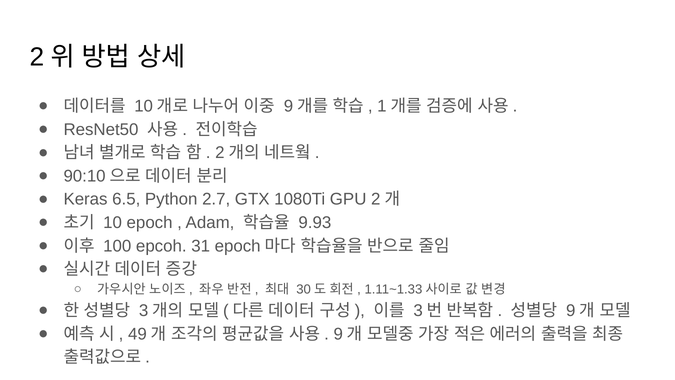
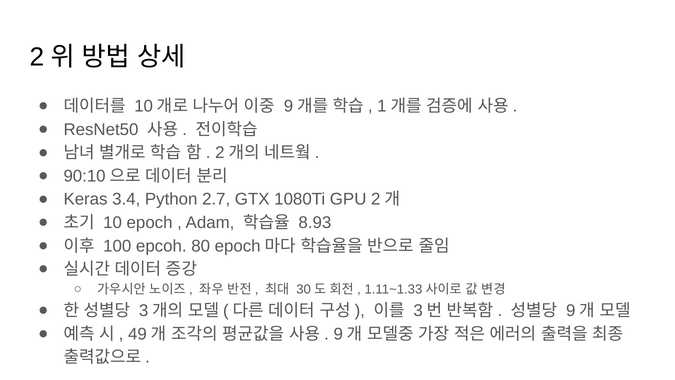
6.5: 6.5 -> 3.4 (126, 199)
9.93: 9.93 -> 8.93 (315, 223)
31: 31 -> 80 (201, 246)
